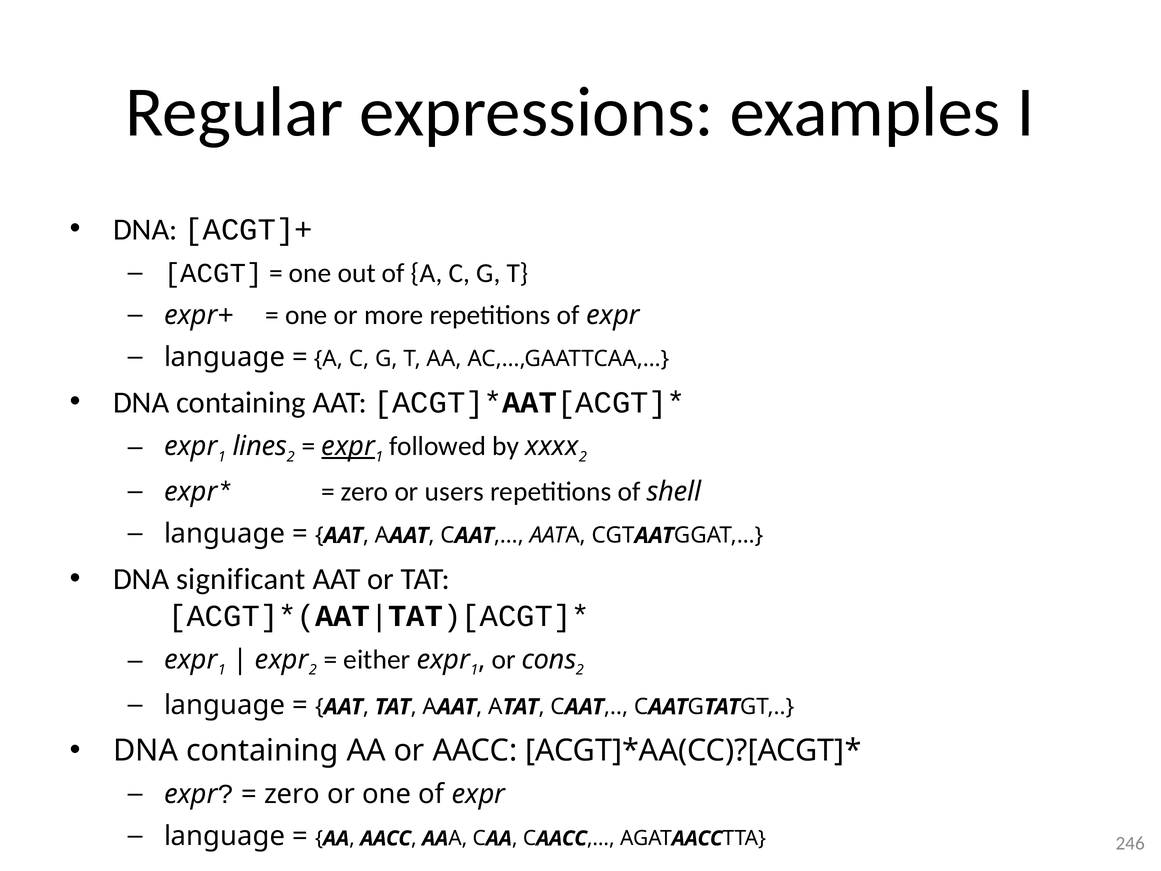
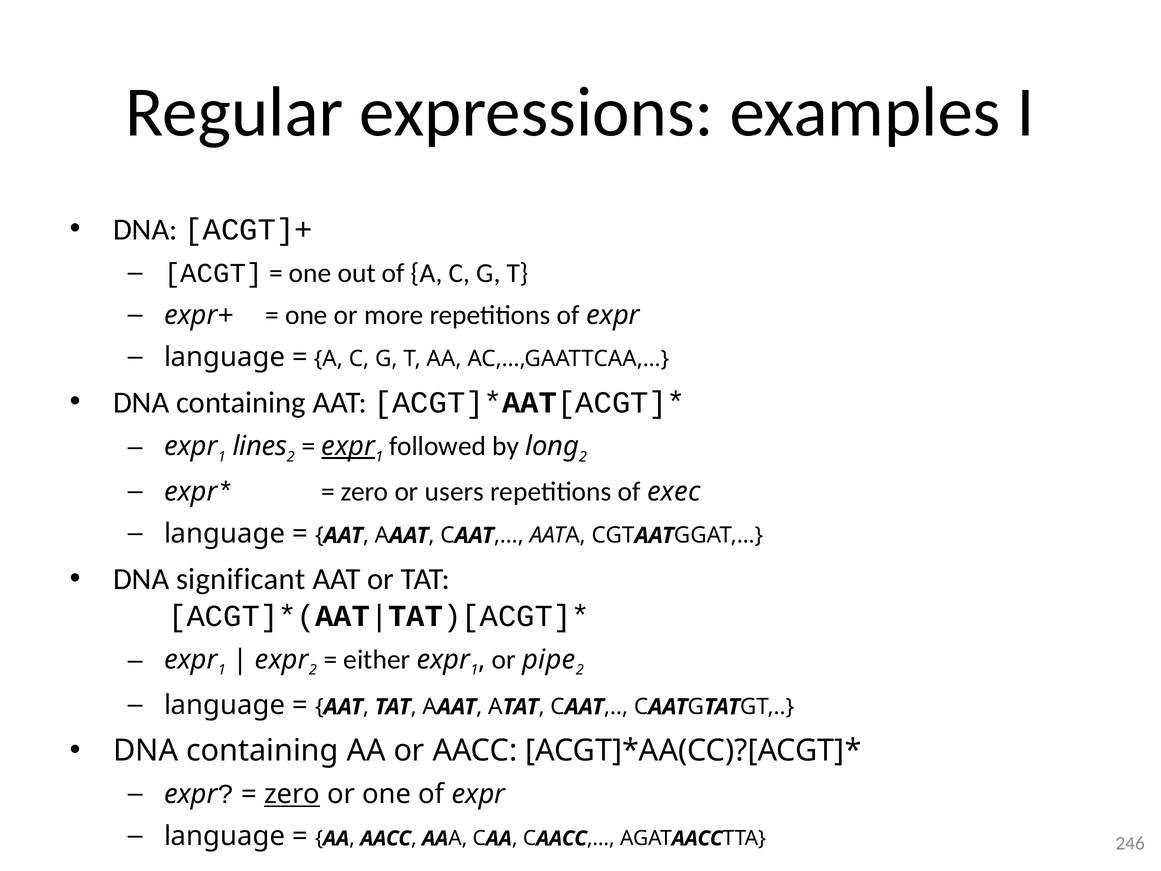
xxxx: xxxx -> long (552, 446)
shell: shell -> exec (674, 492)
cons: cons -> pipe (549, 659)
zero underline: none -> present (292, 794)
